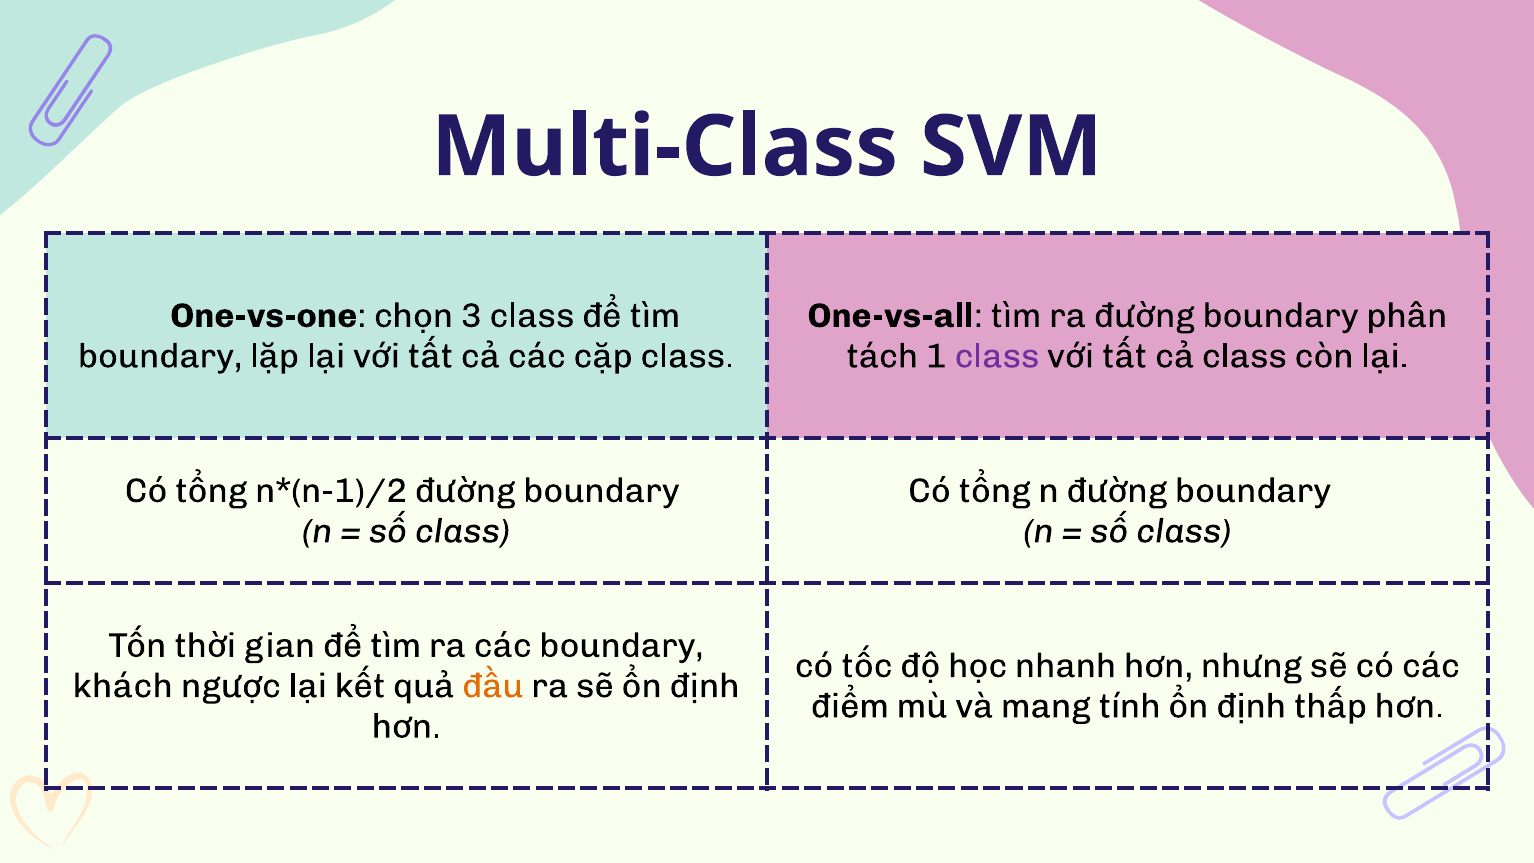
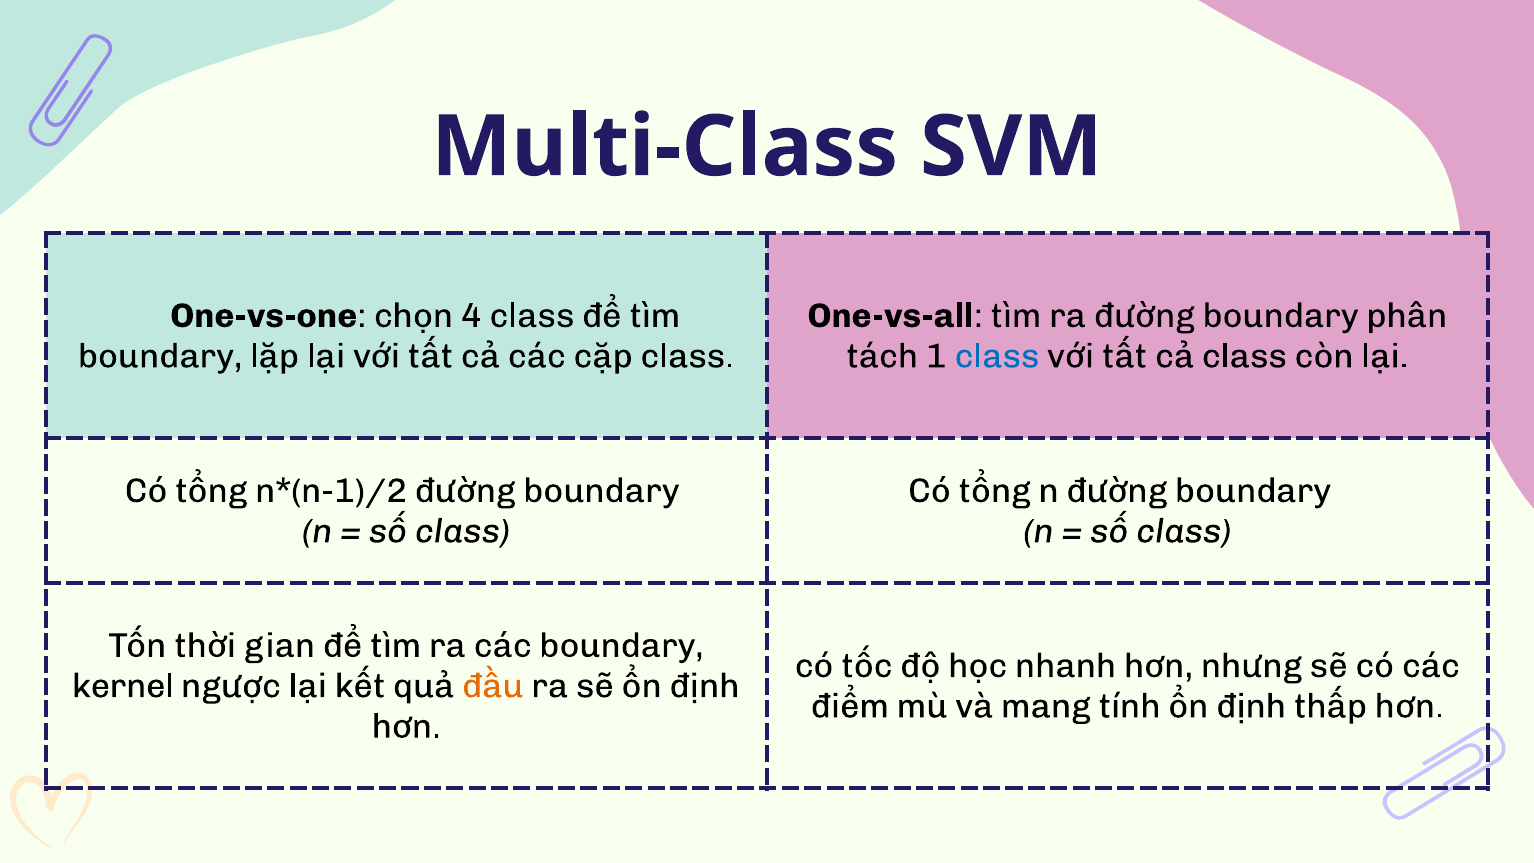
3: 3 -> 4 (471, 316)
class colour: purple -> blue (997, 356)
khách: khách -> kernel (123, 686)
